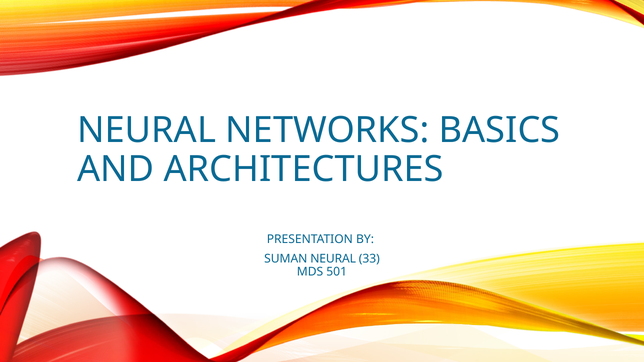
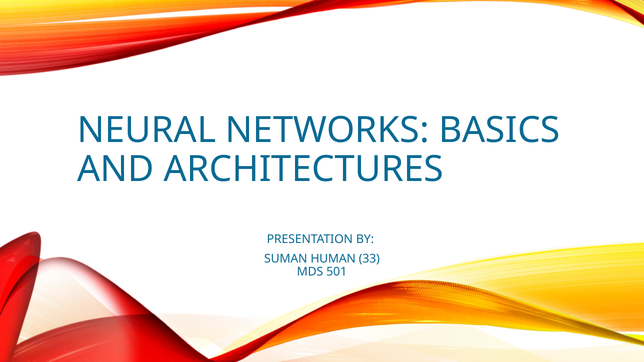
SUMAN NEURAL: NEURAL -> HUMAN (333, 259)
